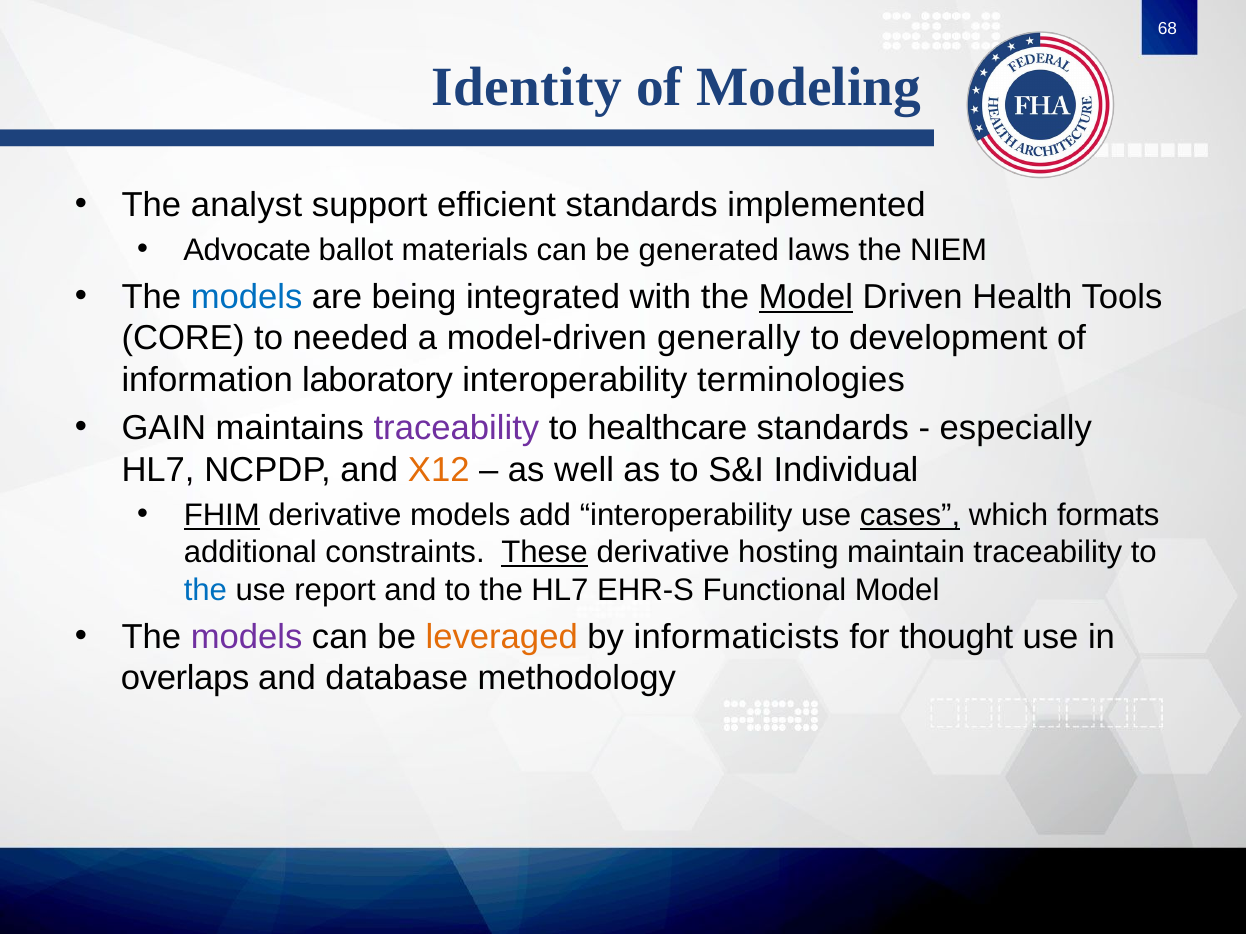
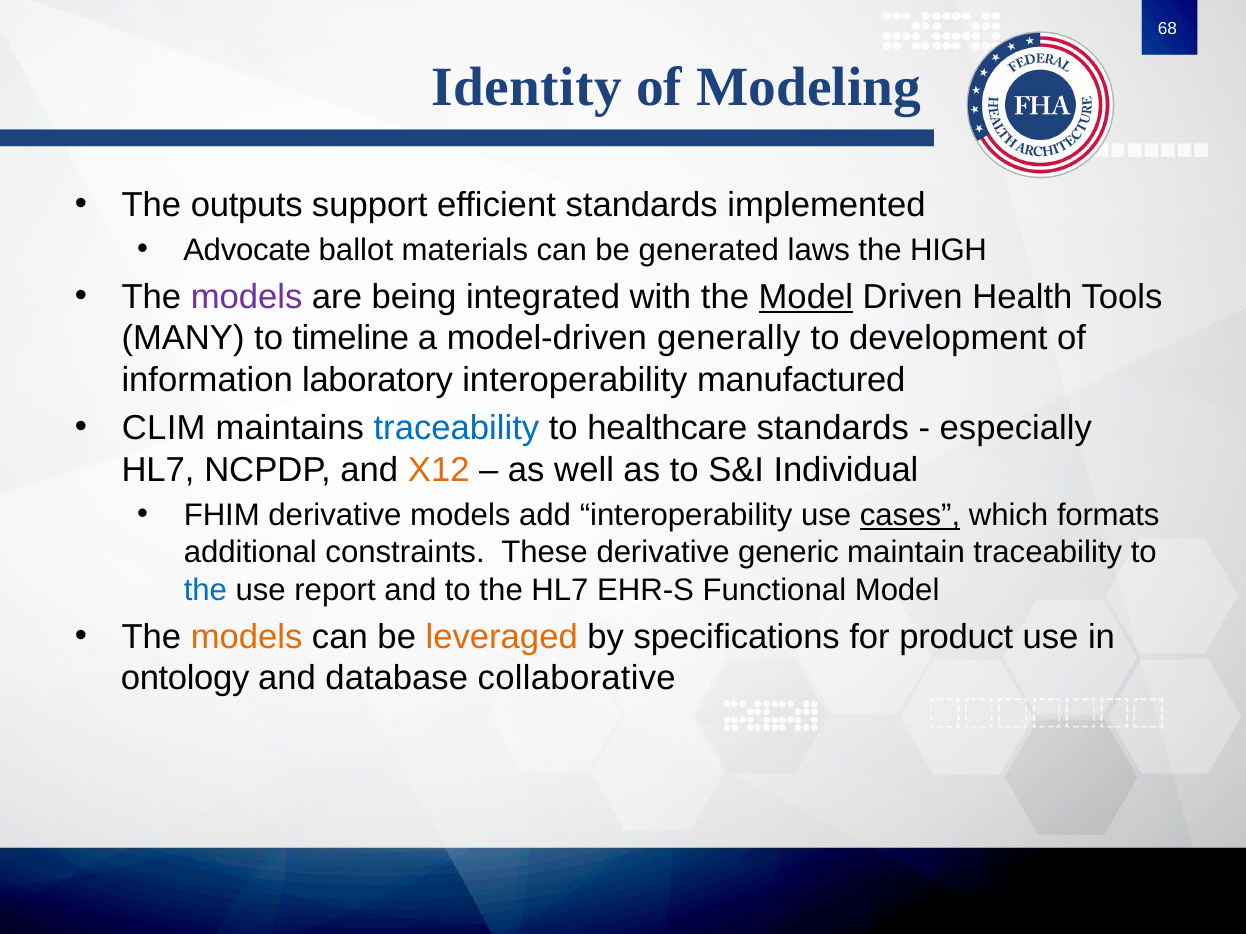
analyst: analyst -> outputs (247, 205)
NIEM: NIEM -> HIGH (949, 250)
models colour: blue -> purple (247, 297)
CORE: CORE -> MANY (183, 339)
needed: needed -> timeline (351, 339)
terminologies: terminologies -> manufactured (801, 380)
GAIN: GAIN -> CLIM (164, 429)
traceability colour: purple -> blue (456, 429)
FHIM underline: present -> none (222, 516)
These underline: present -> none (545, 553)
hosting: hosting -> generic (789, 553)
models colour: purple -> orange (247, 637)
informaticists: informaticists -> specifications (737, 637)
thought: thought -> product (956, 637)
overlaps: overlaps -> ontology (185, 678)
methodology: methodology -> collaborative (577, 678)
